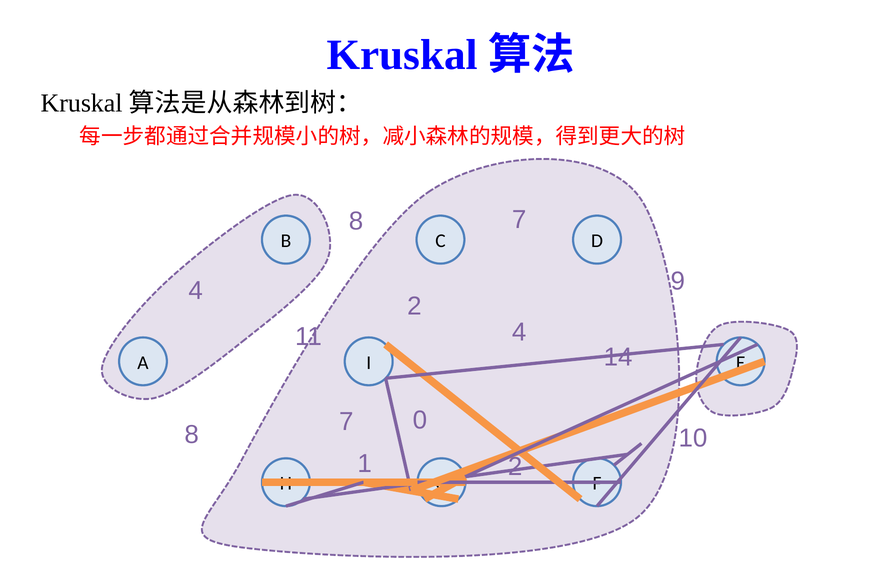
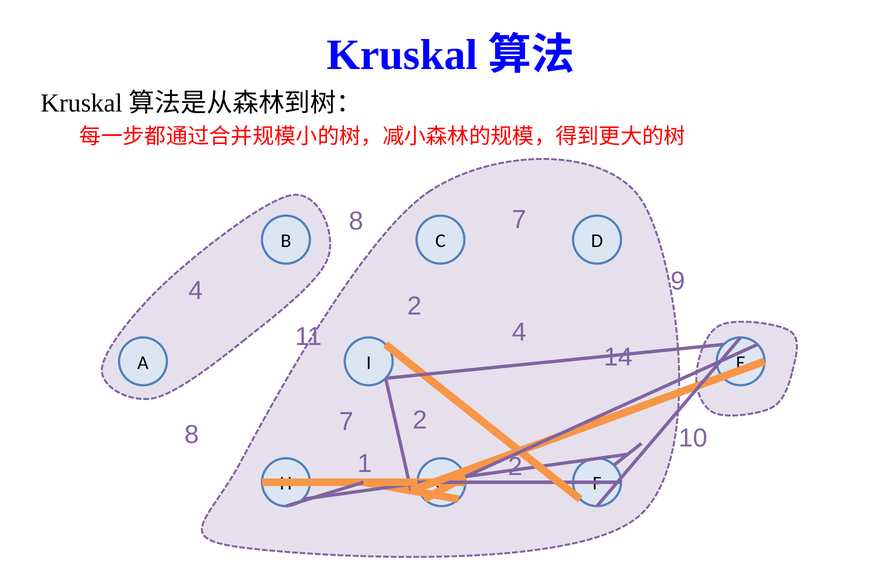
7 0: 0 -> 2 (420, 420)
